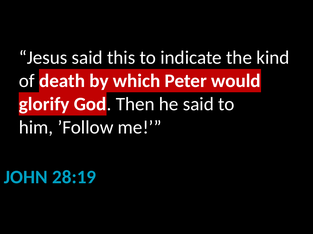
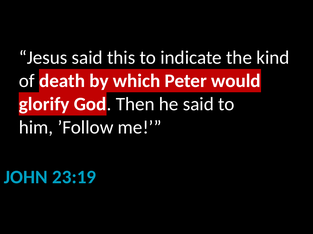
28:19: 28:19 -> 23:19 (74, 178)
